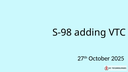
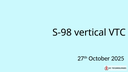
adding: adding -> vertical (90, 32)
